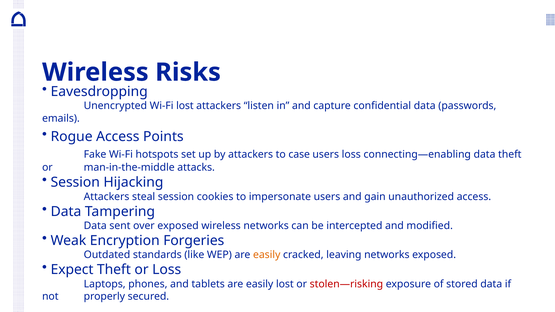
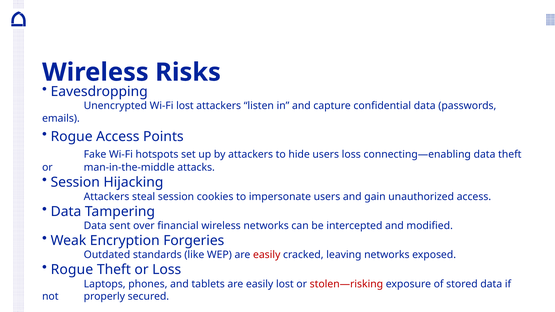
case: case -> hide (299, 154)
over exposed: exposed -> financial (178, 226)
easily colour: orange -> red (267, 255)
Expect: Expect -> Rogue (72, 270)
